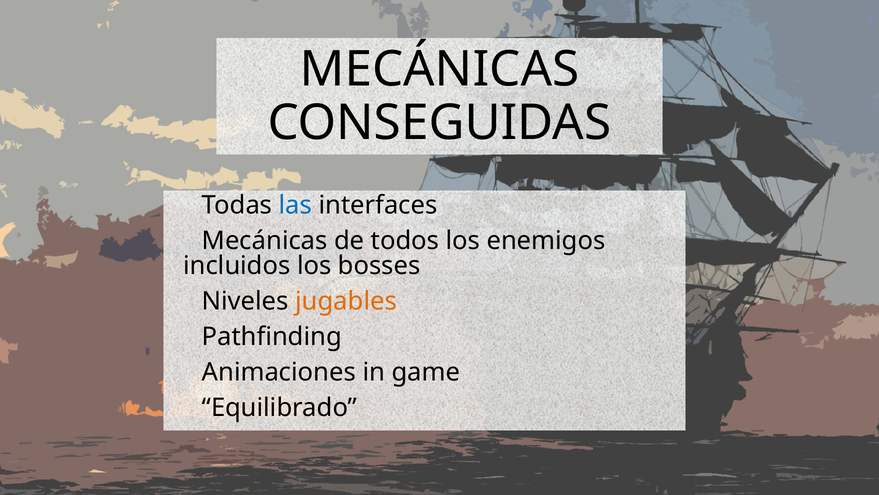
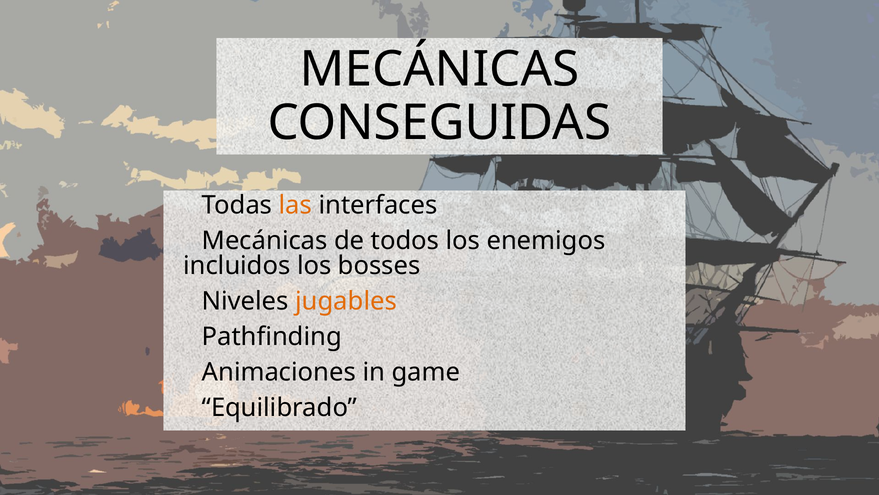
las colour: blue -> orange (295, 205)
